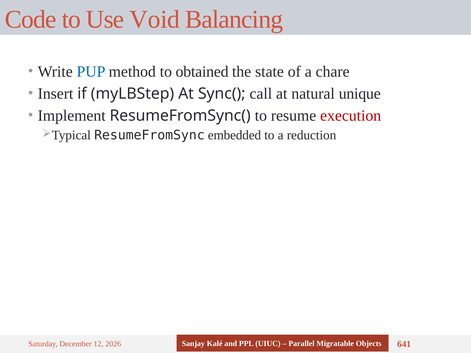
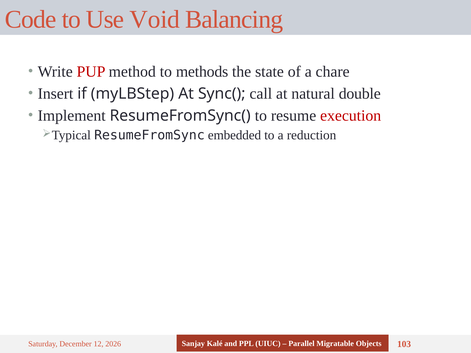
PUP colour: blue -> red (91, 72)
obtained: obtained -> methods (202, 72)
unique: unique -> double (360, 94)
641: 641 -> 103 (404, 344)
